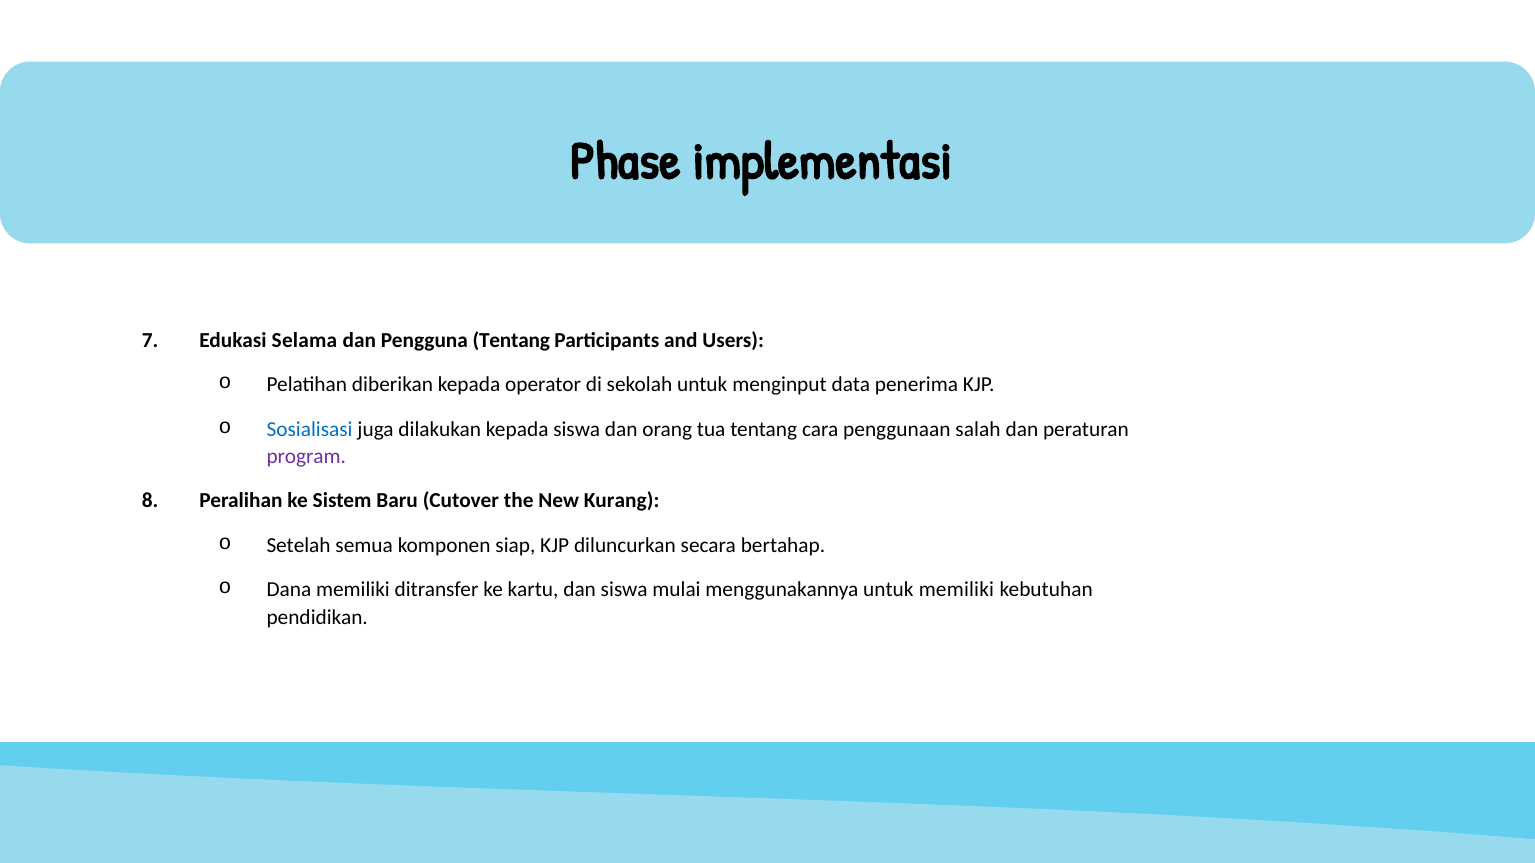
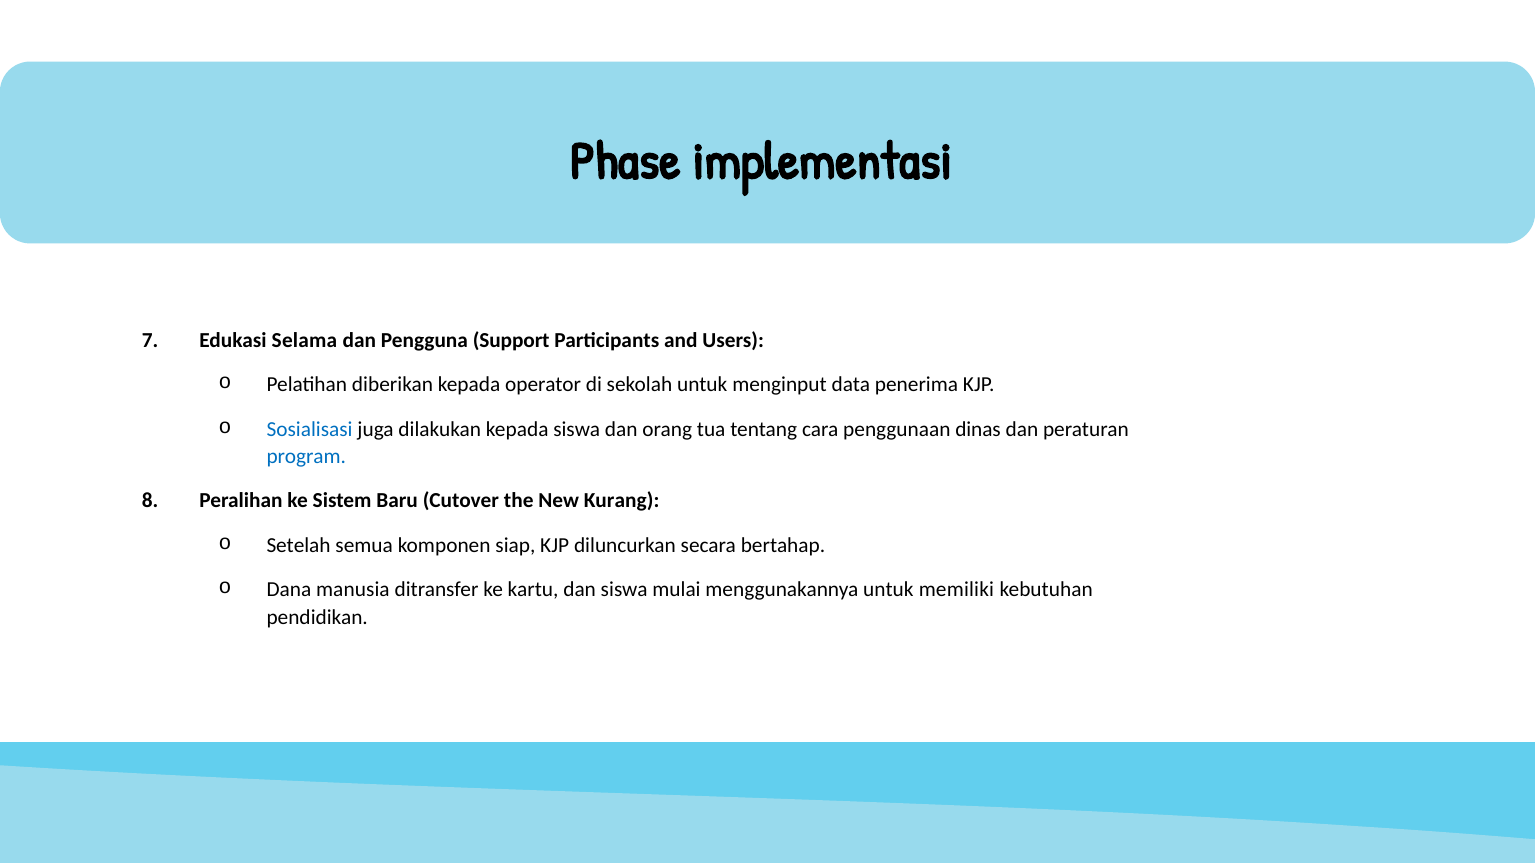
Pengguna Tentang: Tentang -> Support (511, 340)
salah: salah -> dinas (978, 429)
program colour: purple -> blue (306, 457)
Dana memiliki: memiliki -> manusia (353, 590)
